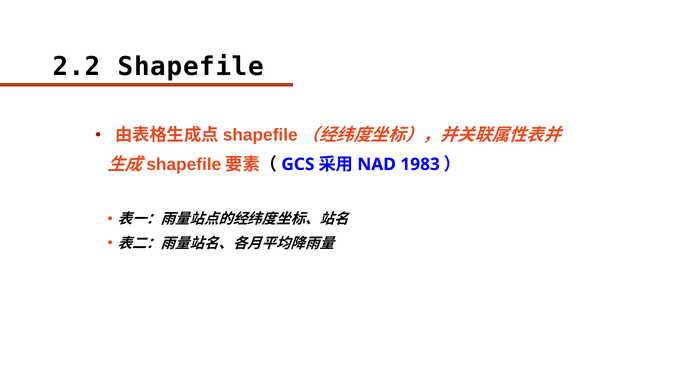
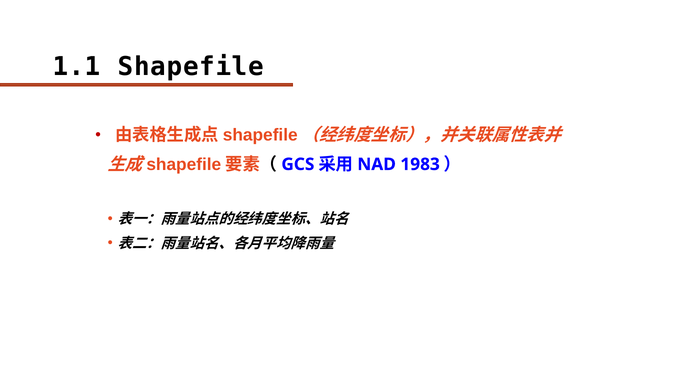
2.2: 2.2 -> 1.1 (77, 67)
